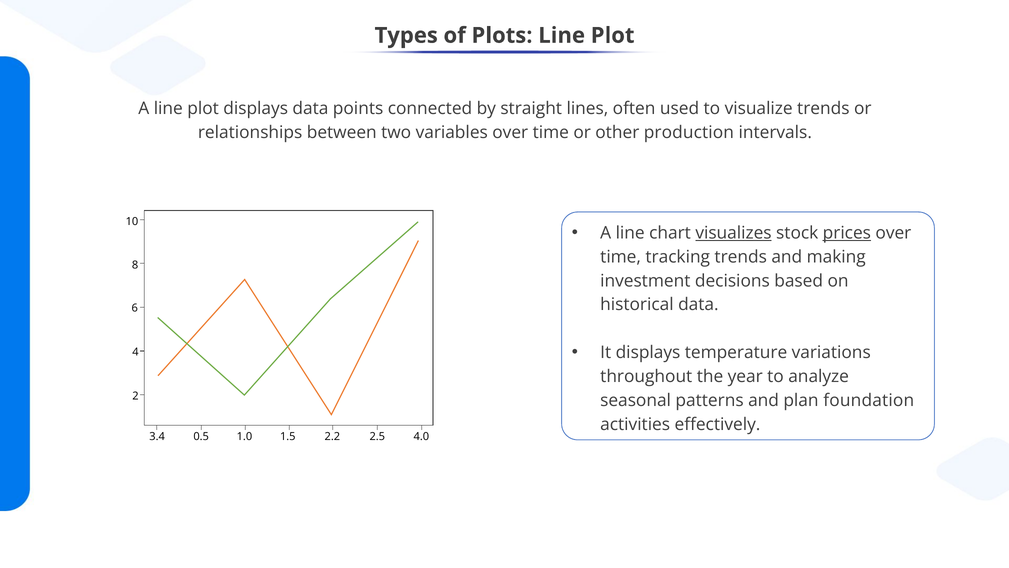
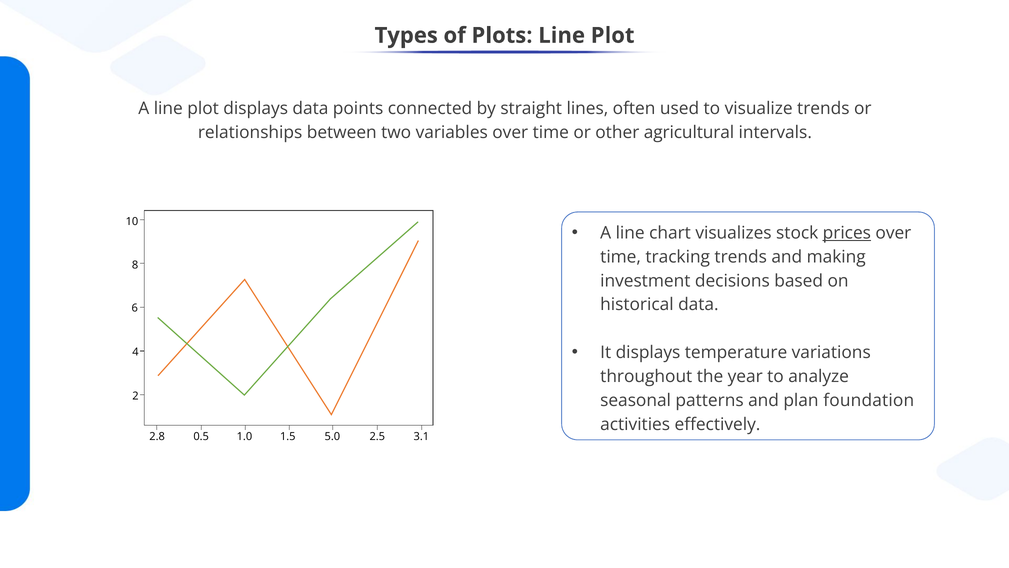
production: production -> agricultural (689, 133)
visualizes underline: present -> none (734, 233)
3.4: 3.4 -> 2.8 (157, 436)
2.2: 2.2 -> 5.0 (332, 436)
4.0: 4.0 -> 3.1 (421, 436)
